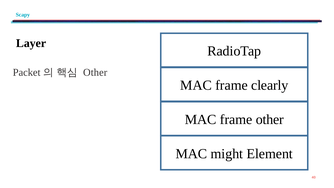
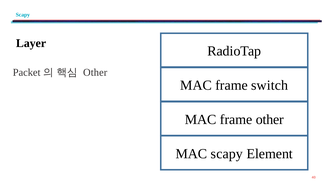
clearly: clearly -> switch (270, 85)
MAC might: might -> scapy (227, 154)
